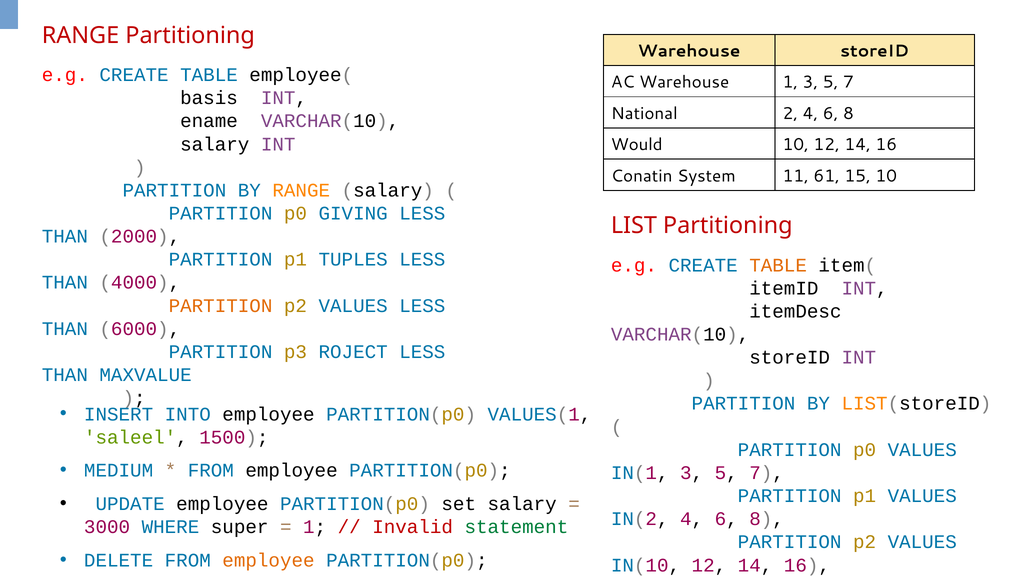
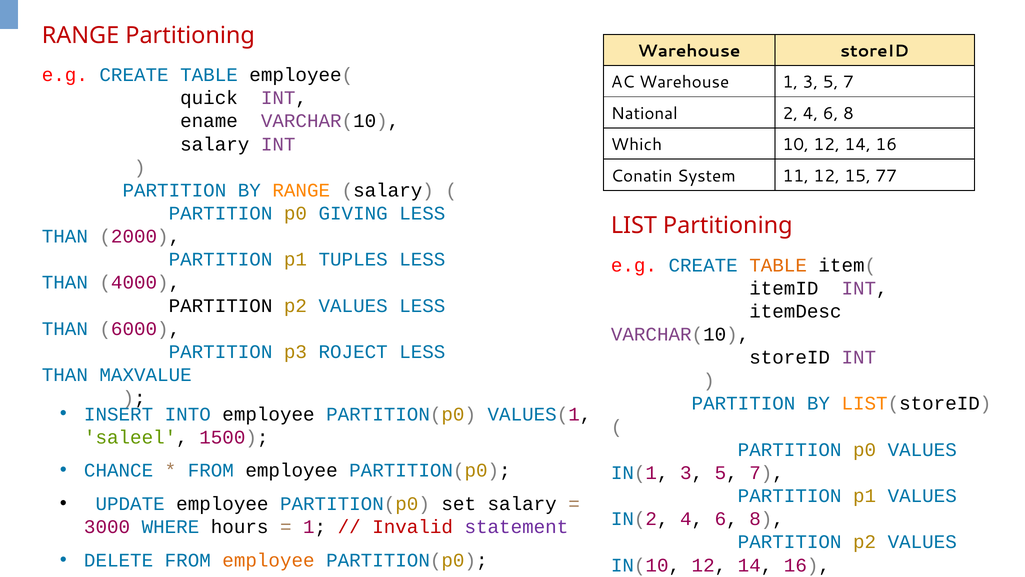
basis: basis -> quick (209, 98)
Would: Would -> Which (637, 145)
11 61: 61 -> 12 (827, 176)
15 10: 10 -> 77 (886, 176)
PARTITION colour: orange -> black (221, 305)
MEDIUM: MEDIUM -> CHANCE (119, 470)
super: super -> hours (240, 527)
statement colour: green -> purple (516, 527)
